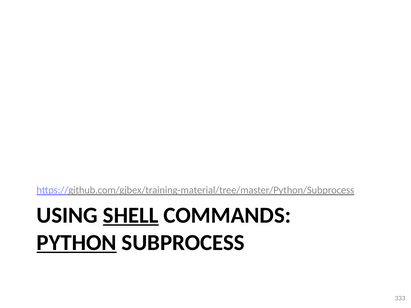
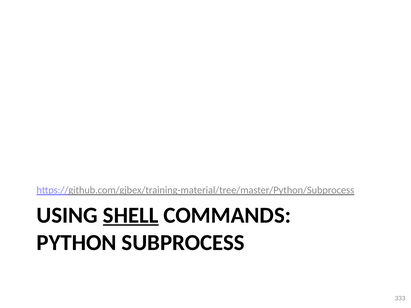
PYTHON underline: present -> none (77, 243)
